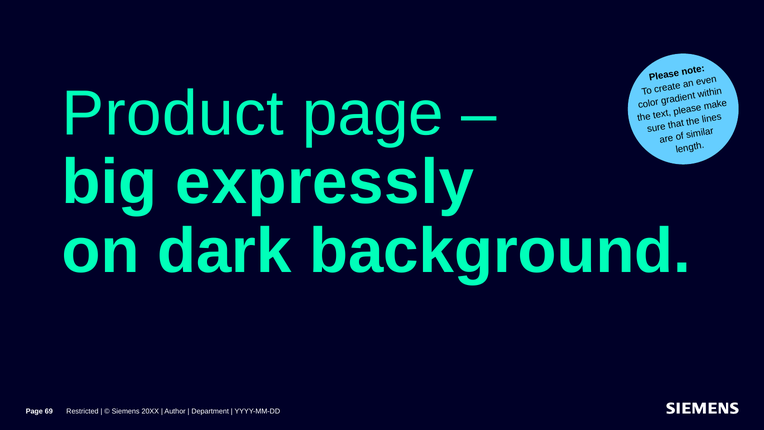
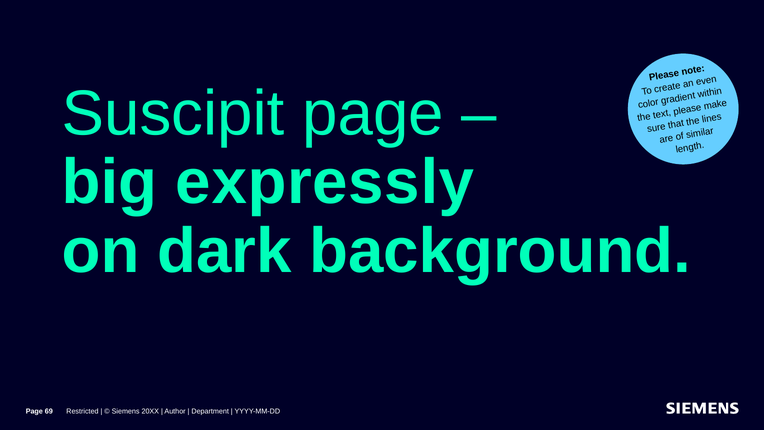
Product: Product -> Suscipit (173, 114)
